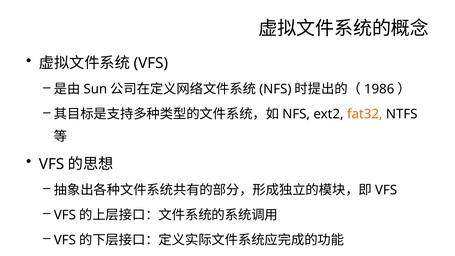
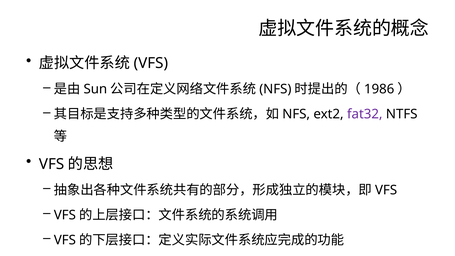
fat32 colour: orange -> purple (365, 114)
